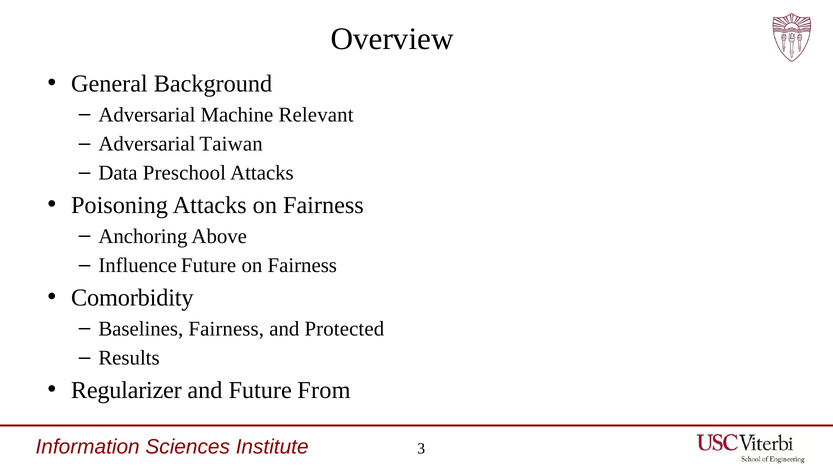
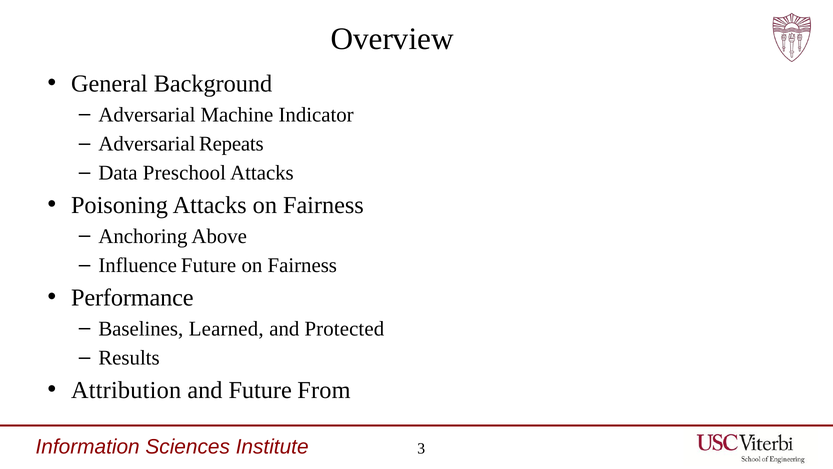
Relevant: Relevant -> Indicator (316, 115)
Taiwan: Taiwan -> Repeats (231, 144)
Comorbidity: Comorbidity -> Performance (132, 297)
Baselines Fairness: Fairness -> Learned (226, 328)
Regularizer: Regularizer -> Attribution (126, 390)
